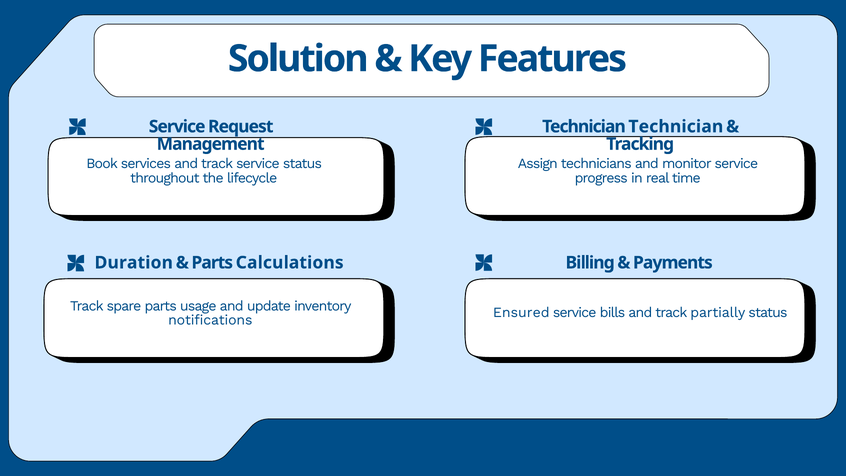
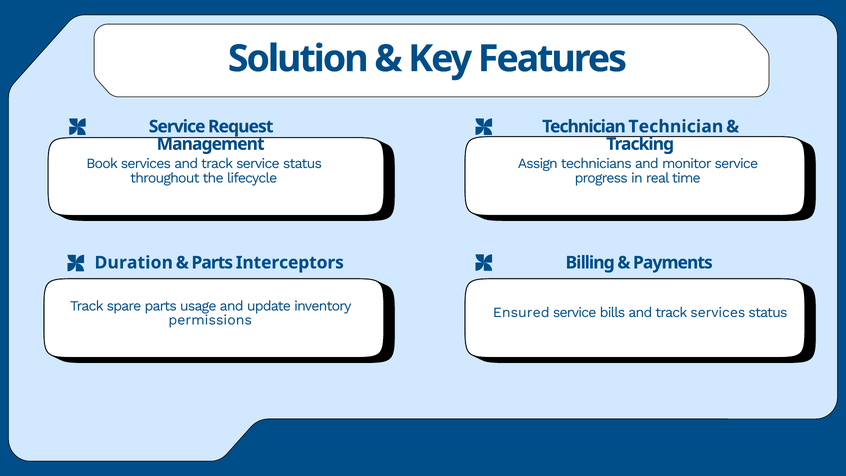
Calculations: Calculations -> Interceptors (290, 263)
track partially: partially -> services (718, 313)
notifications: notifications -> permissions (210, 320)
